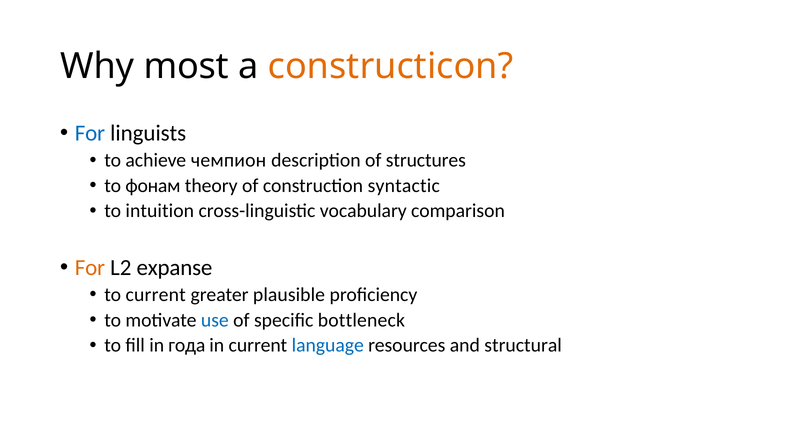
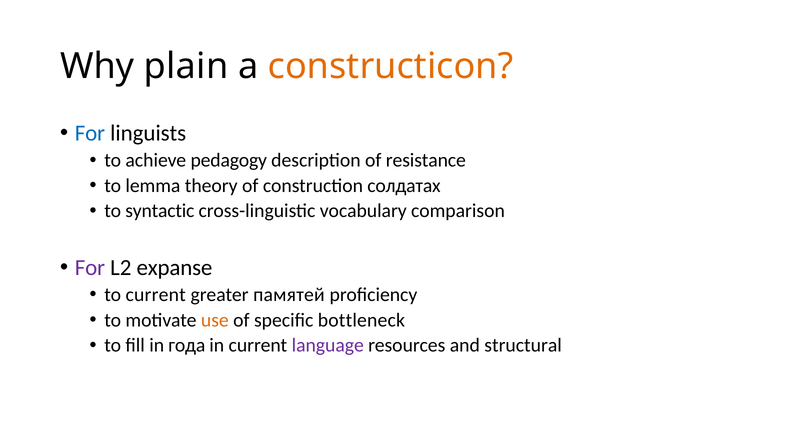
most: most -> plain (186, 66)
чемпион: чемпион -> pedagogy (229, 160)
structures: structures -> resistance (426, 160)
фонам: фонам -> lemma (153, 186)
syntactic: syntactic -> солдатах (404, 186)
intuition: intuition -> syntactic (160, 211)
For colour: orange -> purple (90, 267)
plausible: plausible -> памятей (289, 295)
use colour: blue -> orange (215, 320)
language colour: blue -> purple (328, 345)
